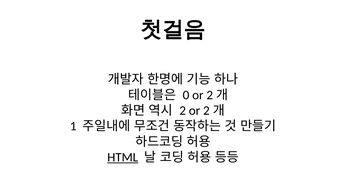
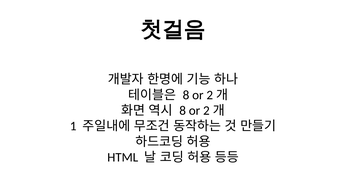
0: 0 -> 8 (186, 95)
2: 2 -> 8 (183, 110)
HTML underline: present -> none (123, 157)
